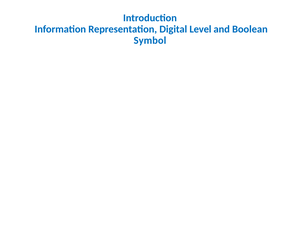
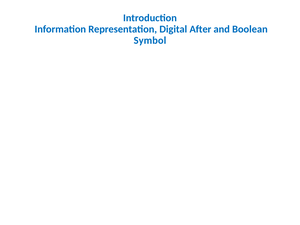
Level: Level -> After (200, 29)
